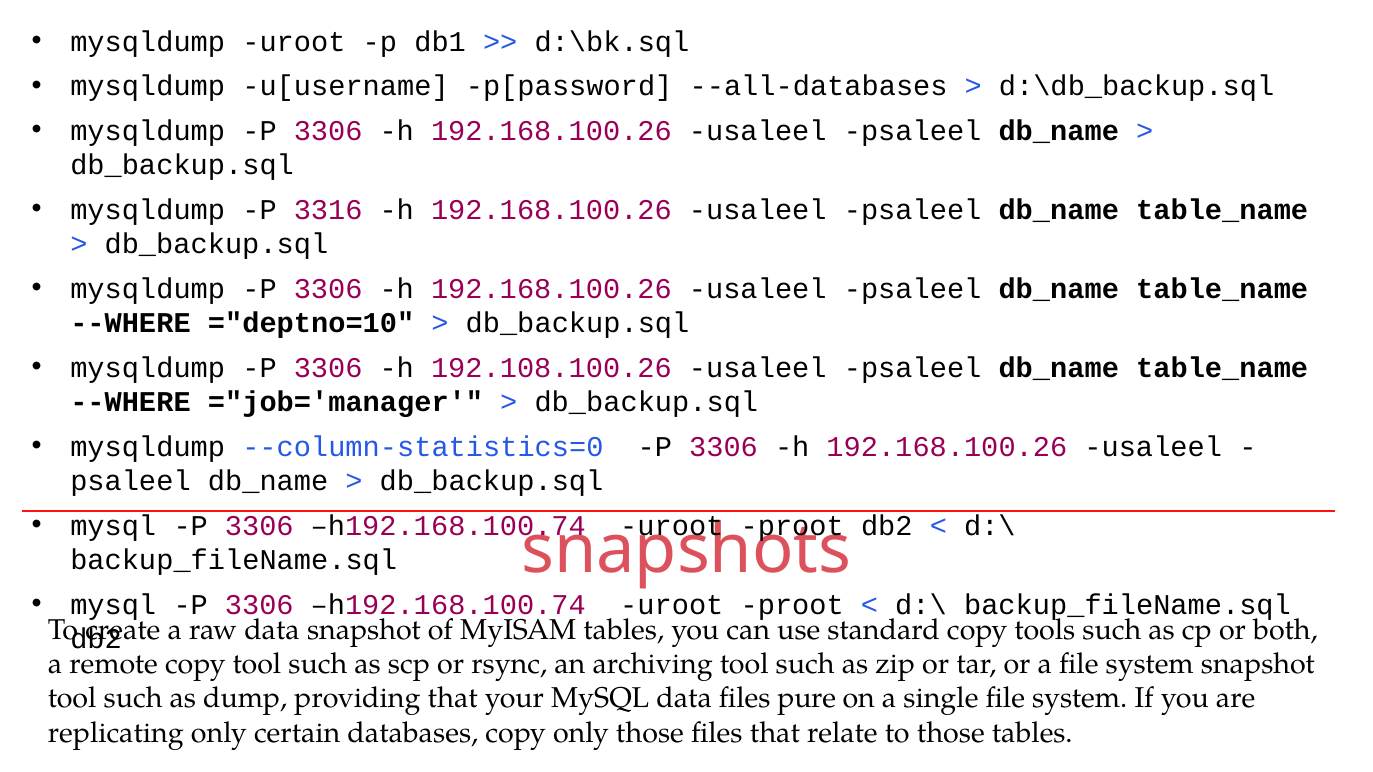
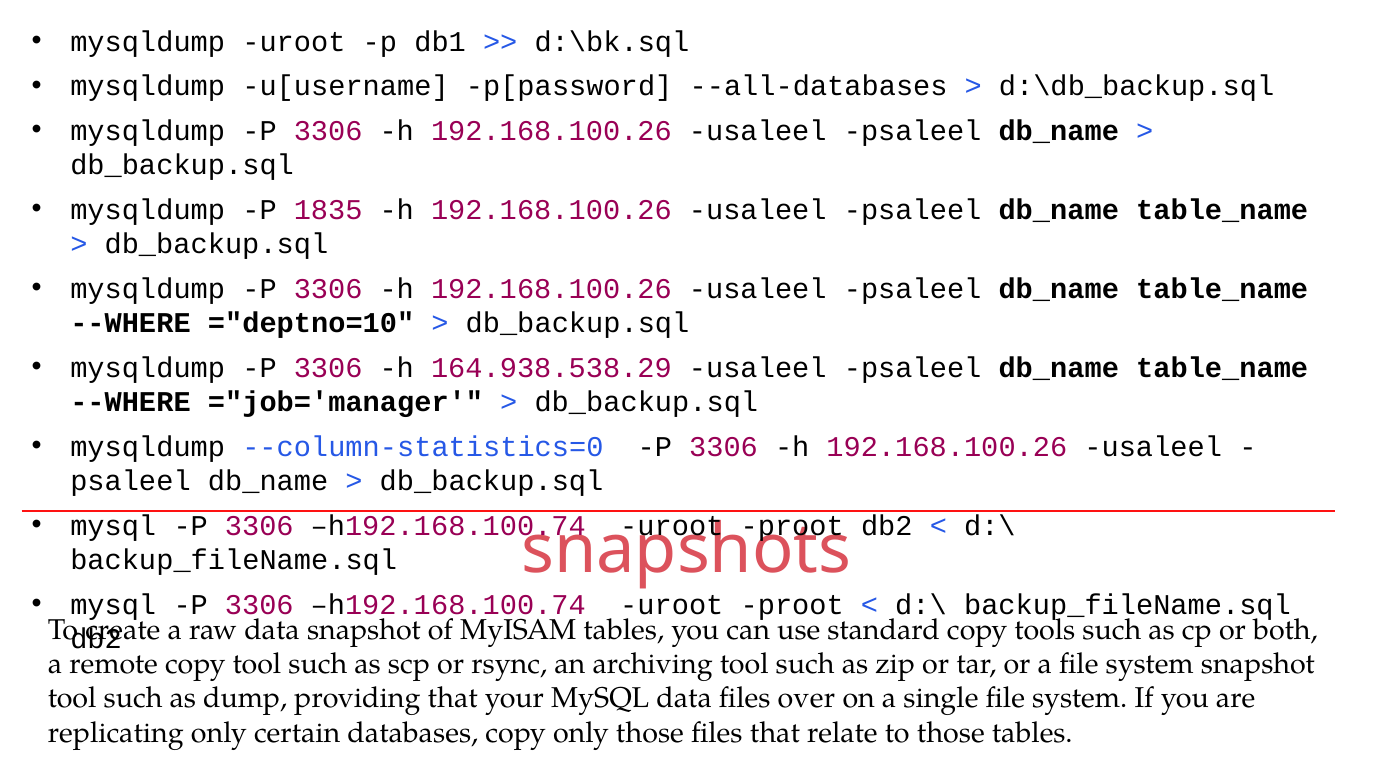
3316: 3316 -> 1835 (328, 210)
192.108.100.26: 192.108.100.26 -> 164.938.538.29 (551, 368)
pure: pure -> over (806, 699)
